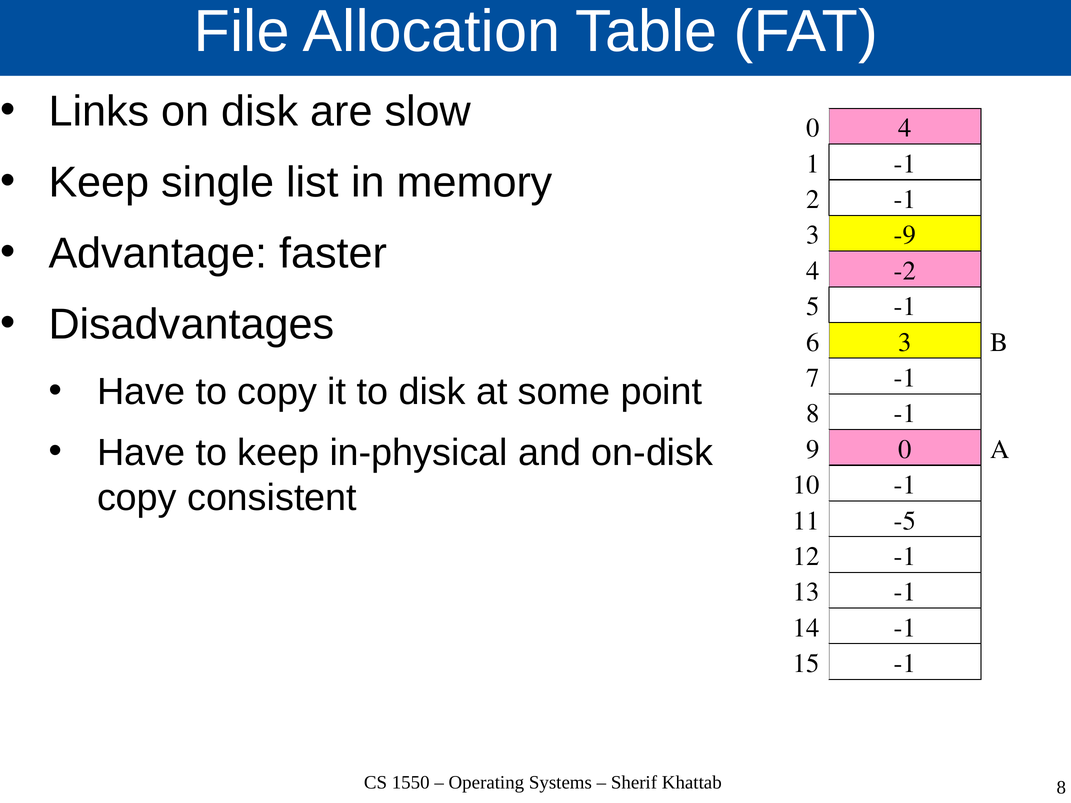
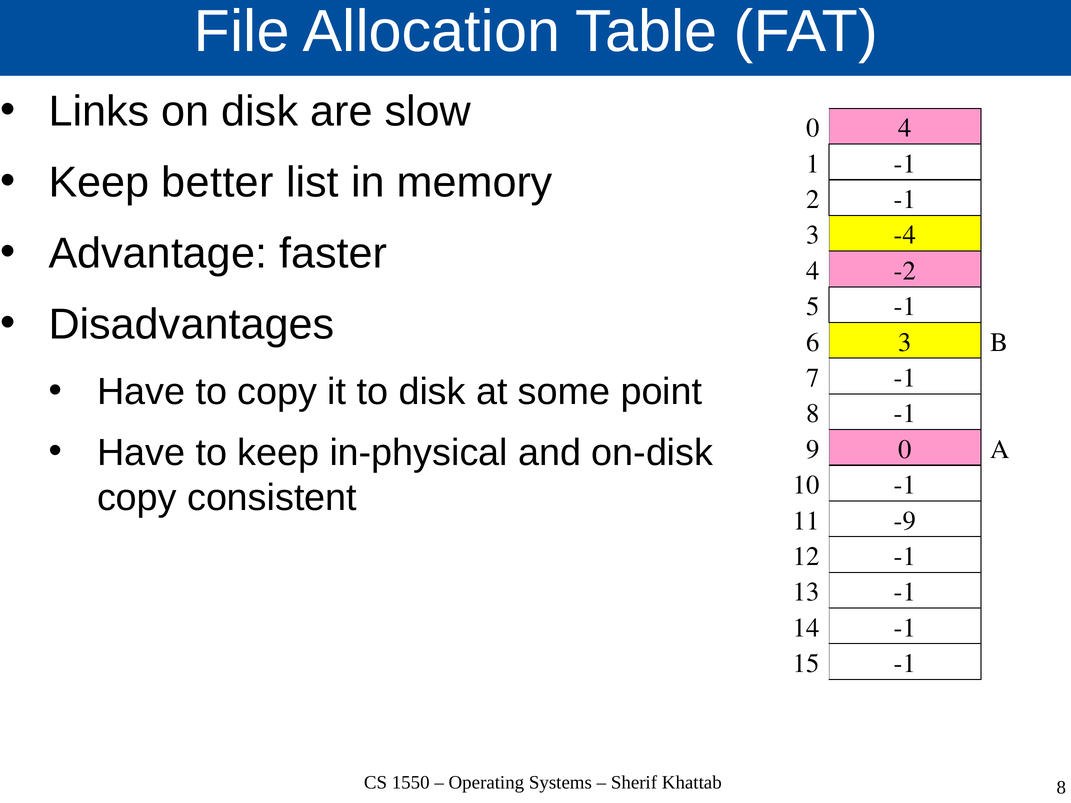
single: single -> better (218, 182)
-9: -9 -> -4 (905, 235)
-5: -5 -> -9 (905, 521)
